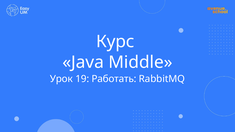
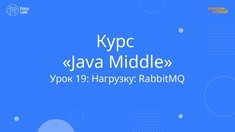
Работать: Работать -> Нагрузку (114, 79)
